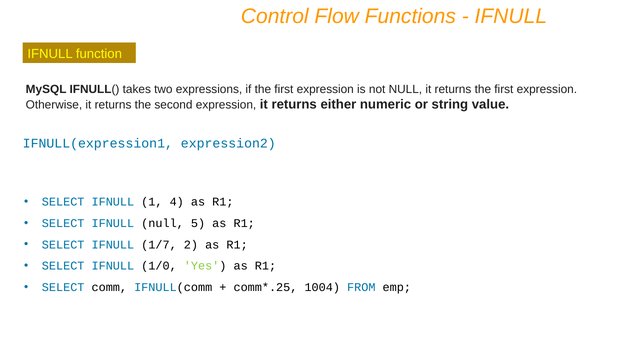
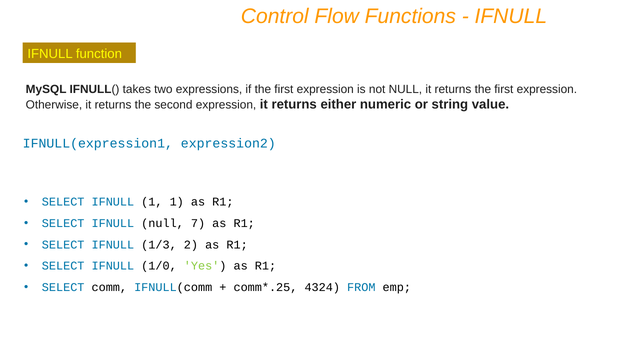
1 4: 4 -> 1 (177, 202)
5: 5 -> 7 (198, 223)
1/7: 1/7 -> 1/3 (159, 245)
1004: 1004 -> 4324 (322, 287)
